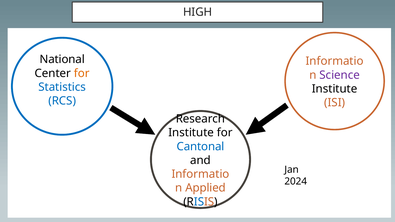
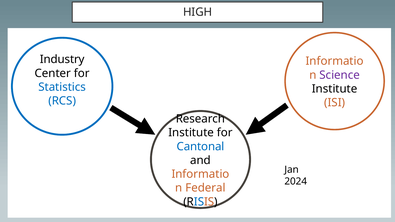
National: National -> Industry (62, 59)
for colour: orange -> black (82, 73)
Applied: Applied -> Federal (205, 188)
